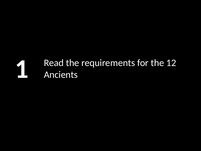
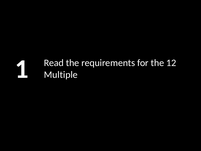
Ancients: Ancients -> Multiple (61, 75)
